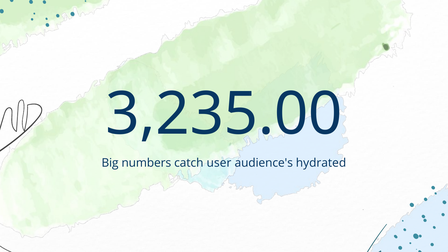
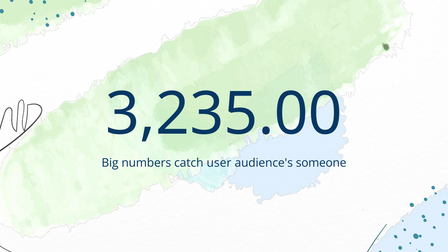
hydrated: hydrated -> someone (321, 163)
